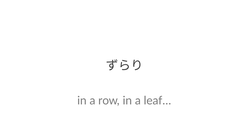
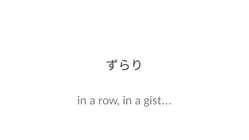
leaf: leaf -> gist (158, 100)
